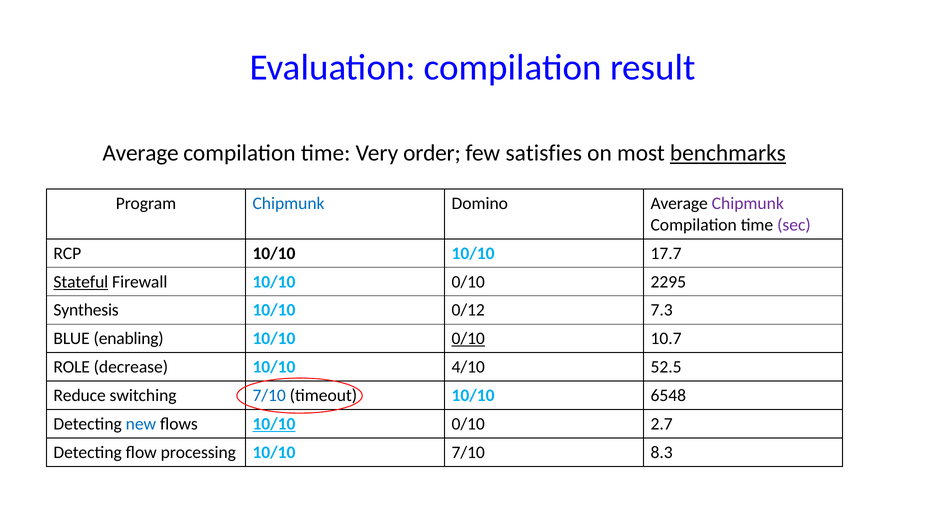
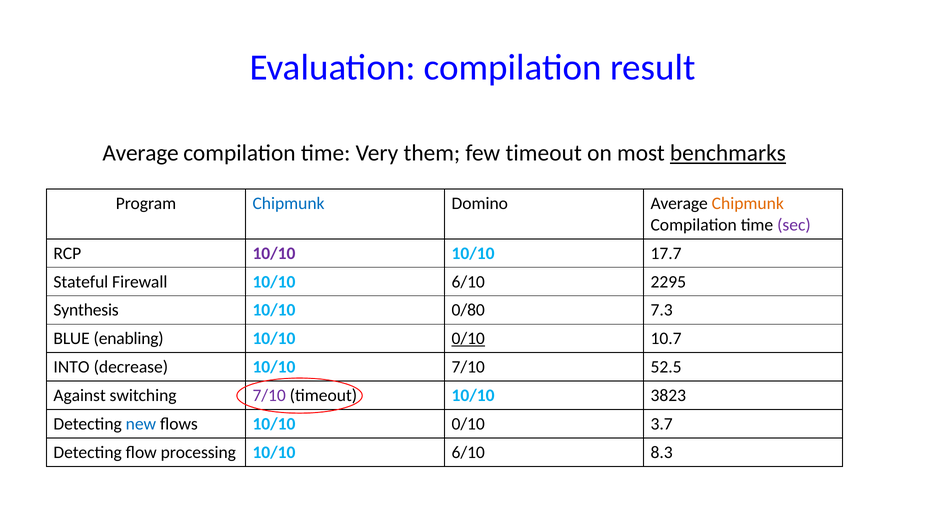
order: order -> them (432, 153)
few satisfies: satisfies -> timeout (544, 153)
Chipmunk colour: purple -> orange (748, 203)
10/10 colour: black -> purple (274, 253)
Stateful underline: present -> none (81, 282)
Firewall 10/10 0/10: 0/10 -> 6/10 (468, 282)
0/12: 0/12 -> 0/80 (468, 310)
ROLE: ROLE -> INTO (72, 367)
10/10 4/10: 4/10 -> 7/10 (468, 367)
Reduce: Reduce -> Against (80, 395)
7/10 colour: blue -> purple (269, 395)
6548: 6548 -> 3823 (668, 395)
10/10 underline: present -> none (274, 424)
2.7: 2.7 -> 3.7 (662, 424)
7/10: 7/10 -> 6/10 (468, 452)
